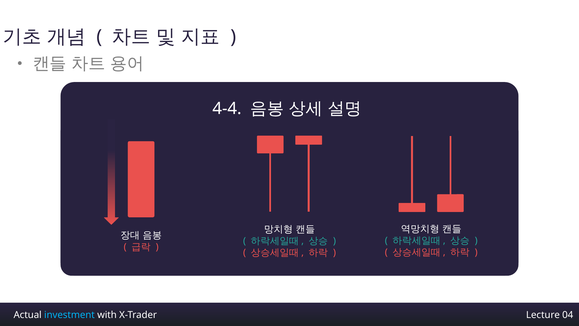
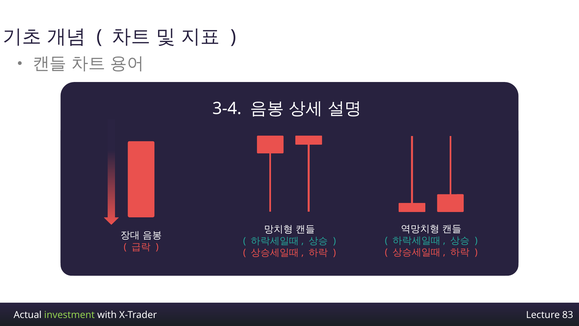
4-4: 4-4 -> 3-4 (227, 109)
investment colour: light blue -> light green (69, 315)
04: 04 -> 83 (568, 315)
